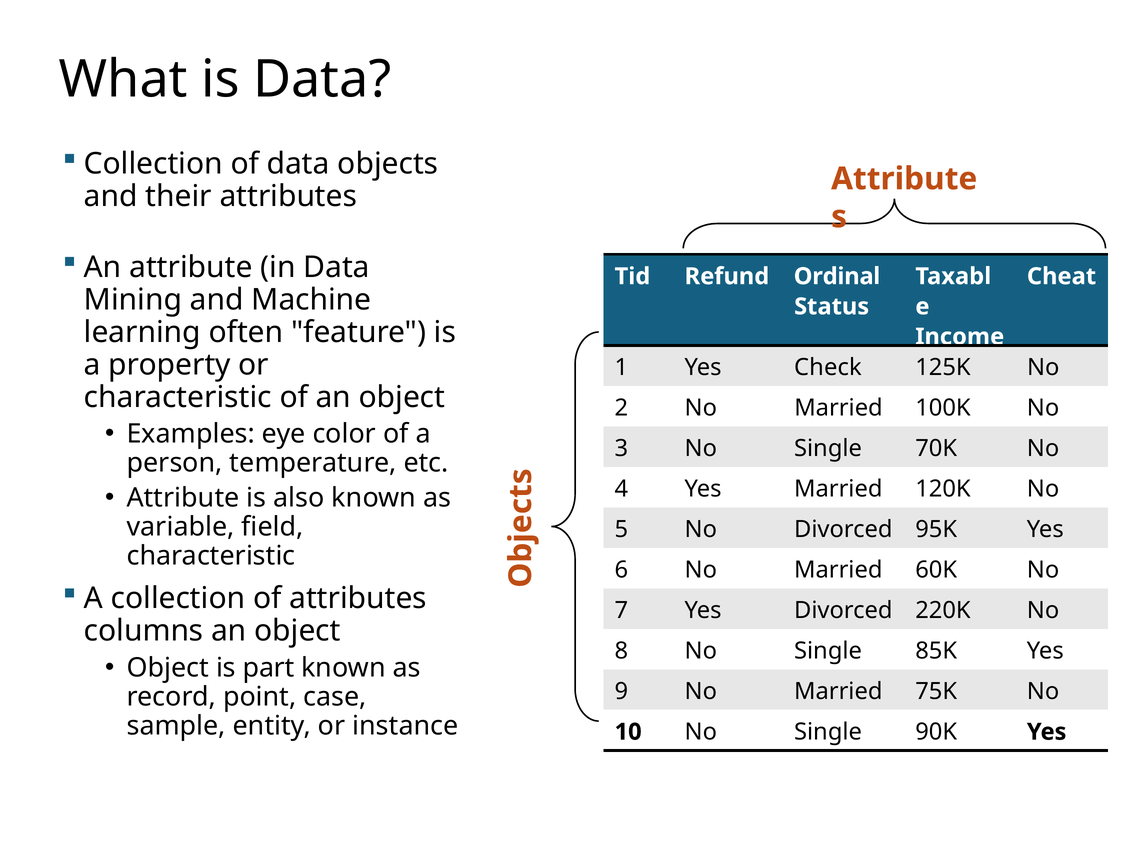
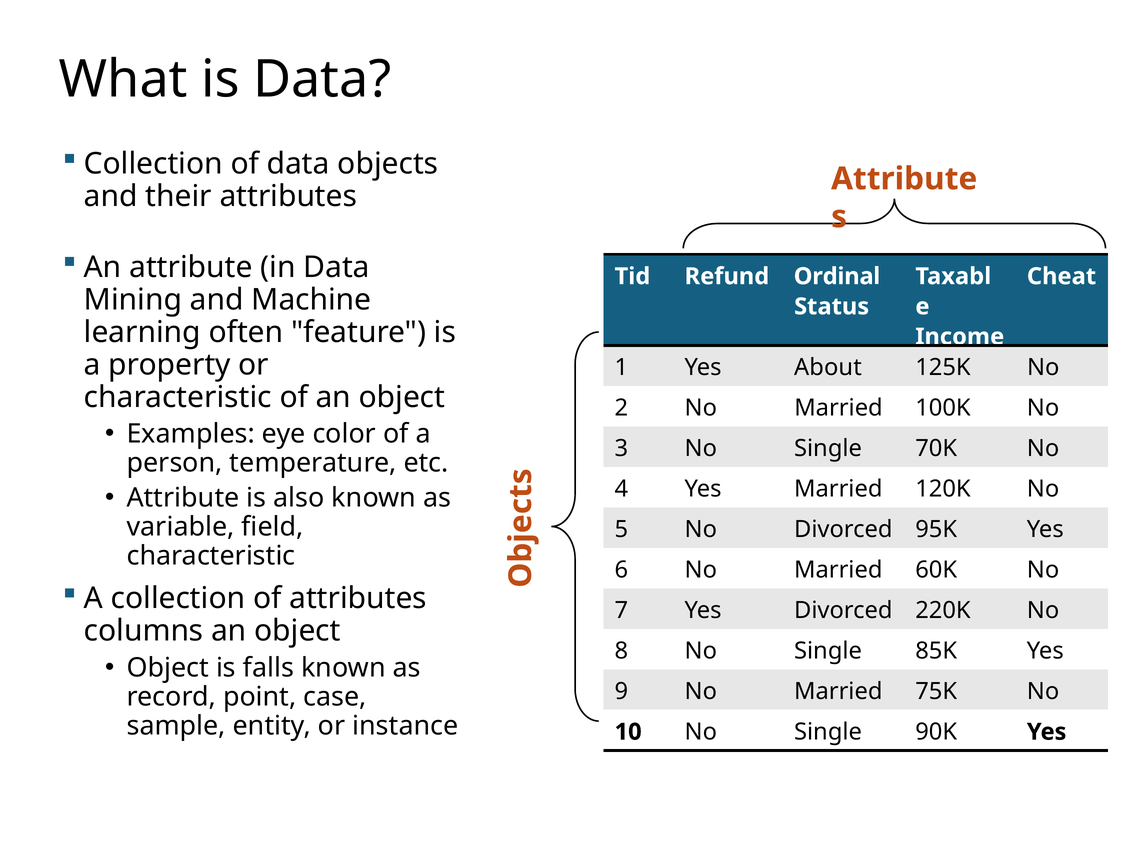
Check: Check -> About (828, 368)
part: part -> falls (268, 668)
